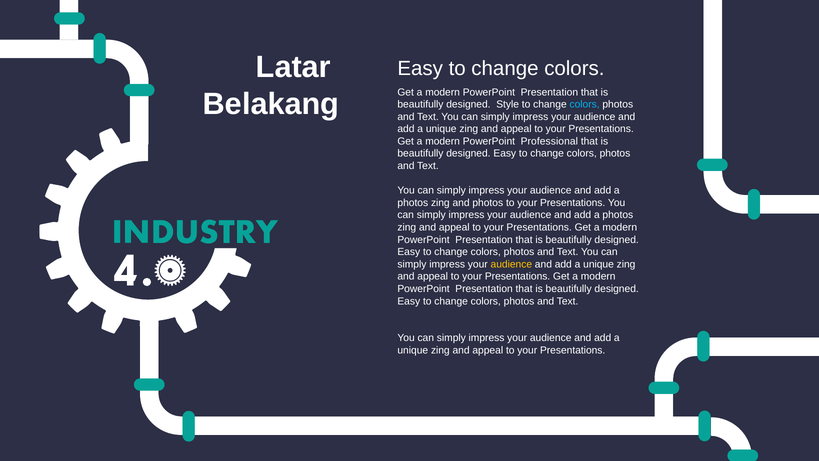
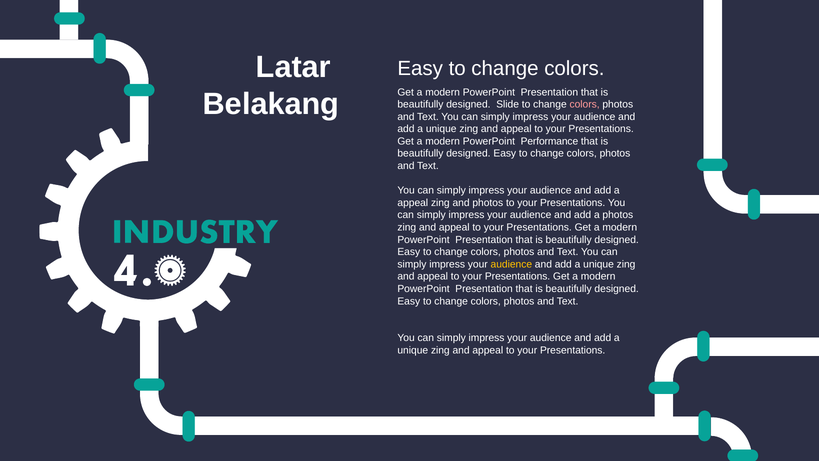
Style: Style -> Slide (508, 104)
colors colour: light blue -> pink (585, 104)
Professional: Professional -> Performance (549, 141)
photos: photos -> appeal (413, 203)
